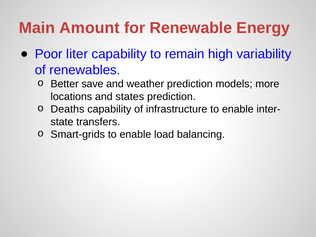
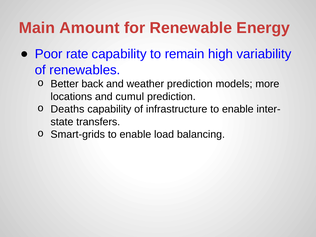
liter: liter -> rate (77, 54)
save: save -> back (92, 84)
states: states -> cumul (130, 97)
